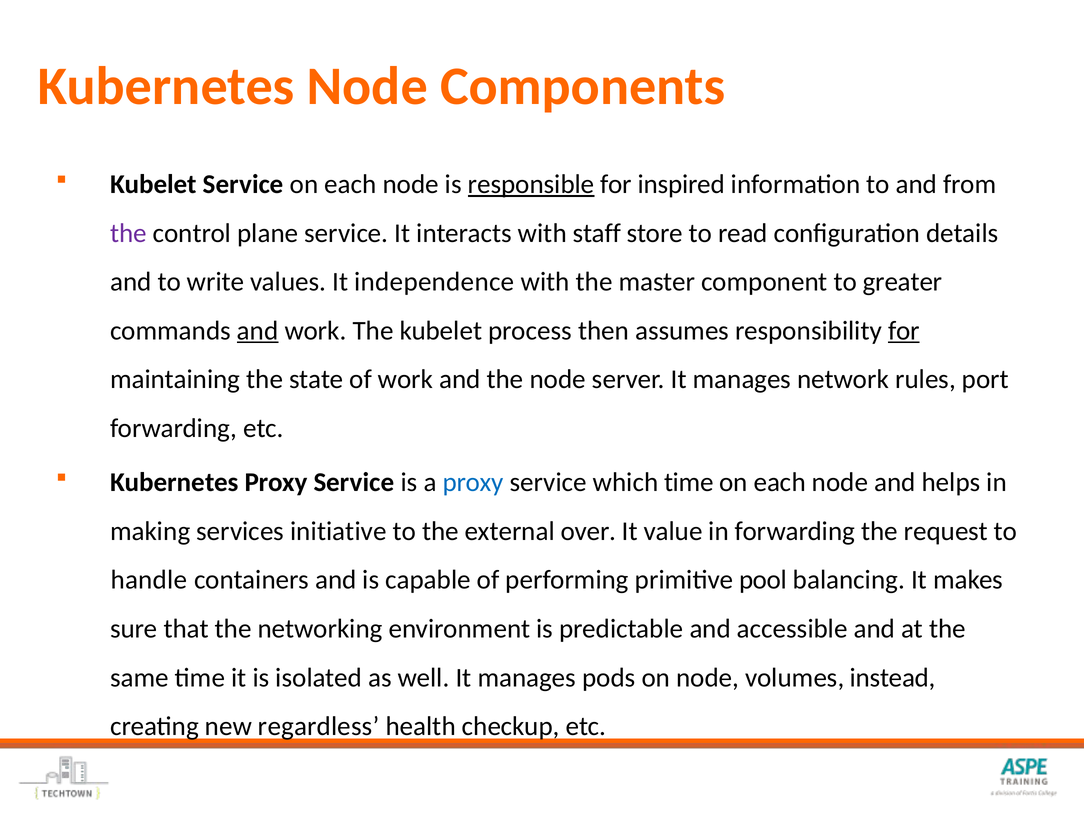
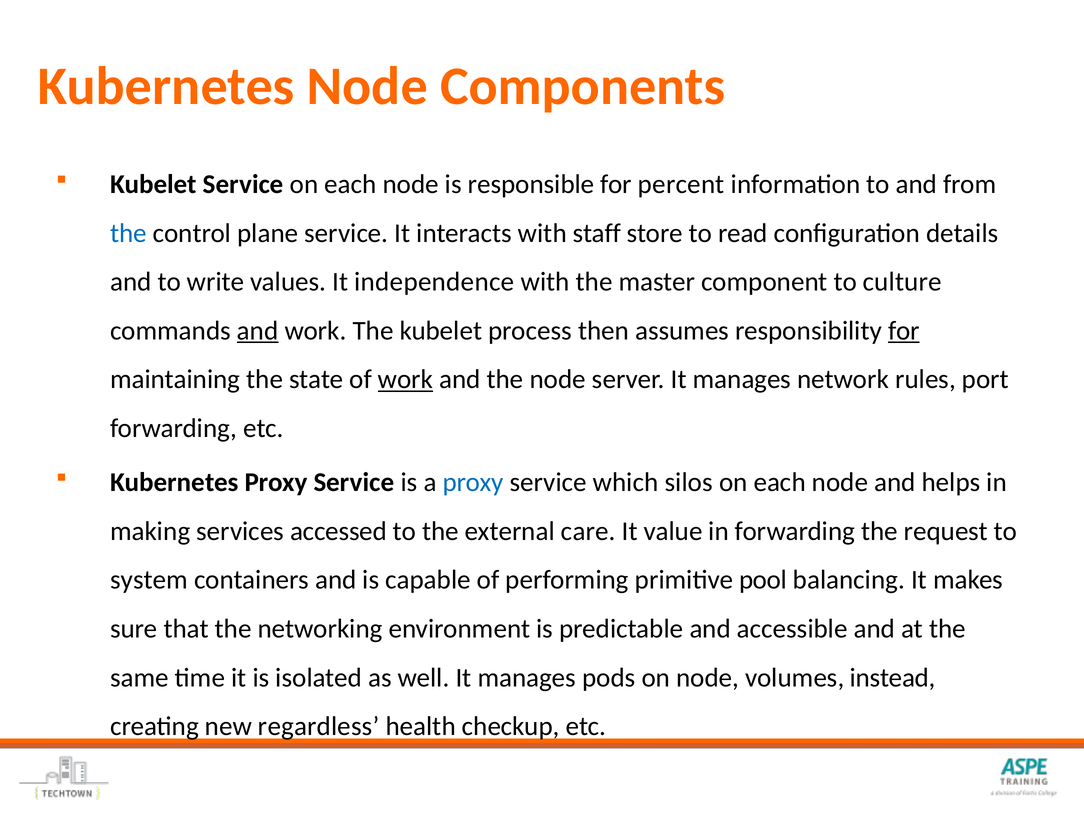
responsible underline: present -> none (531, 184)
inspired: inspired -> percent (681, 184)
the colour: purple -> blue (129, 233)
greater: greater -> culture (902, 282)
work underline: none -> present (406, 380)
which time: time -> silos (689, 482)
initiative: initiative -> accessed (339, 531)
over: over -> care (588, 531)
handle: handle -> system (149, 580)
